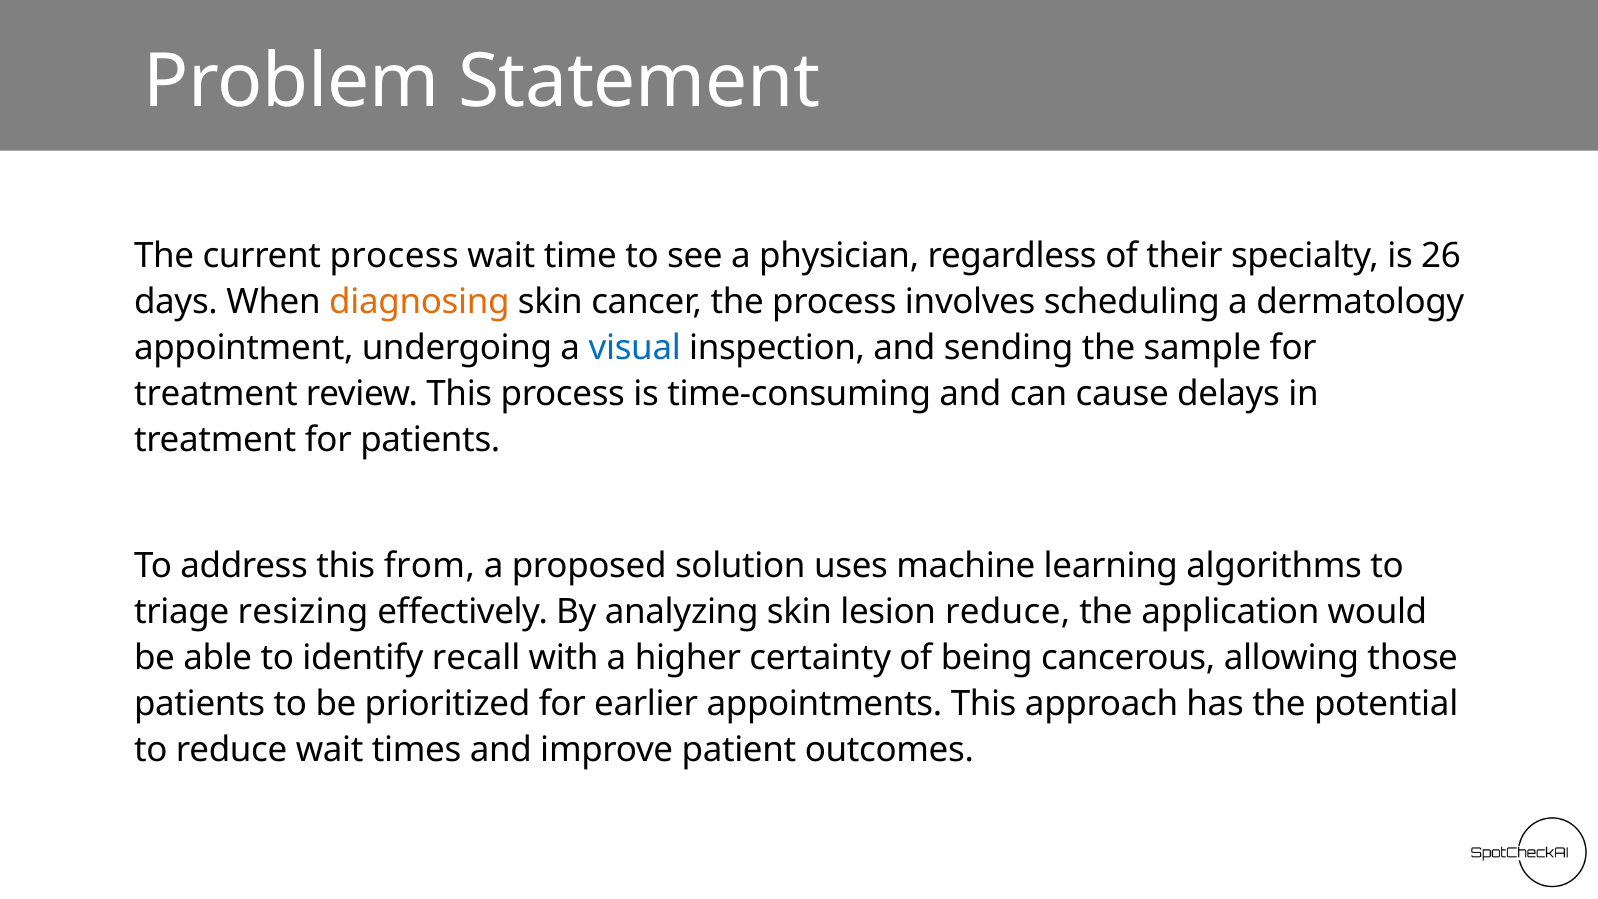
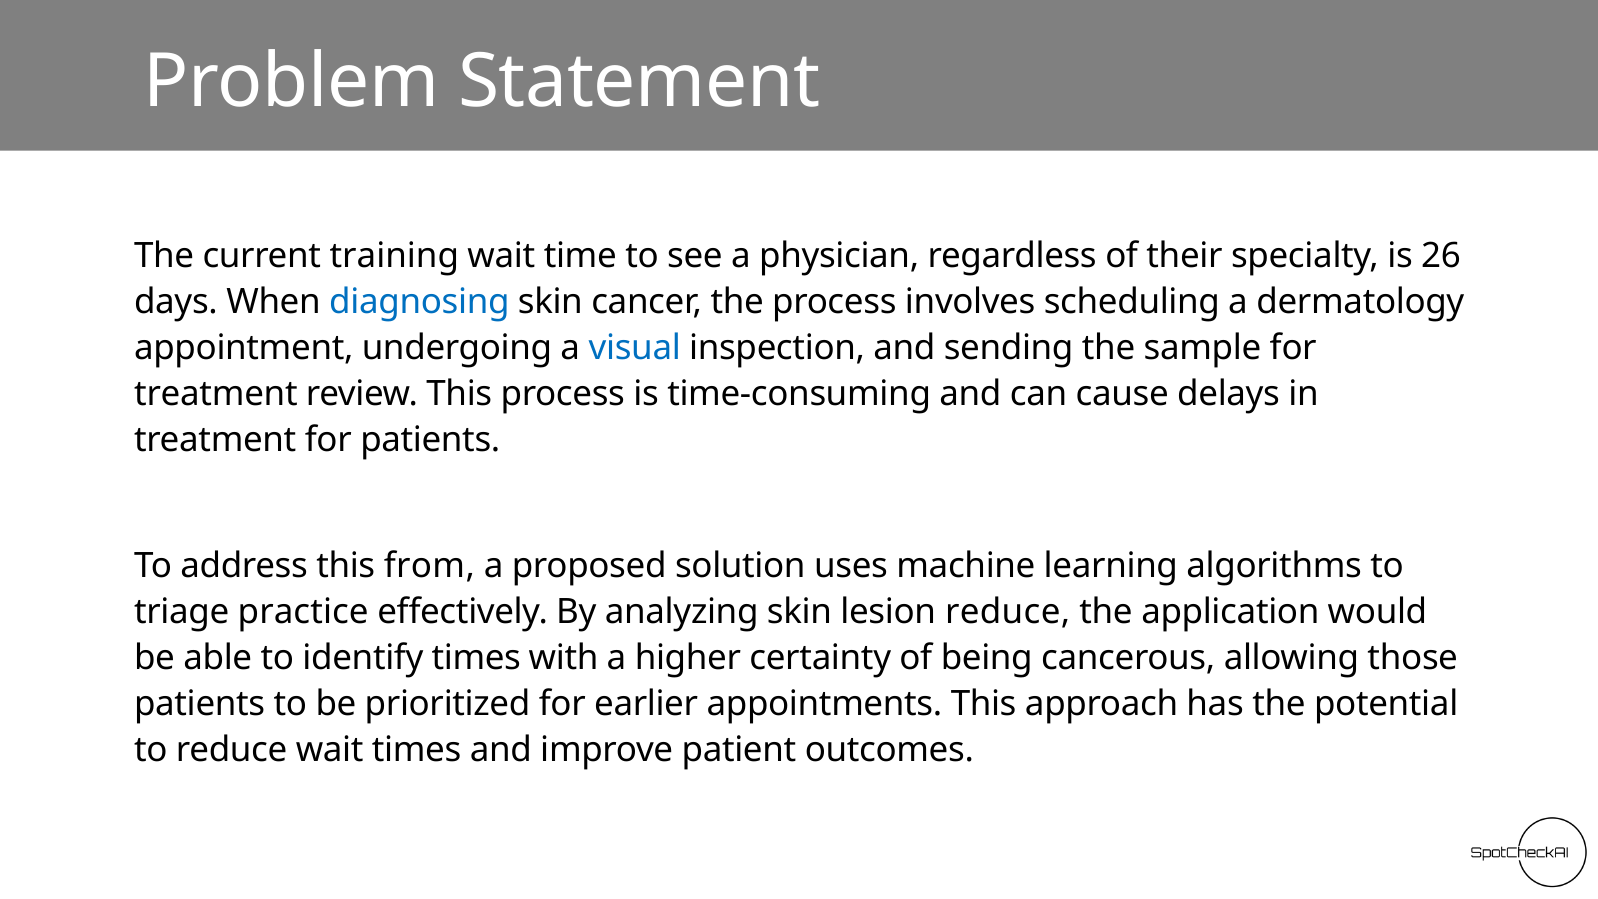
current process: process -> training (394, 256)
diagnosing colour: orange -> blue (419, 302)
resizing: resizing -> practice (303, 612)
identify recall: recall -> times (476, 658)
